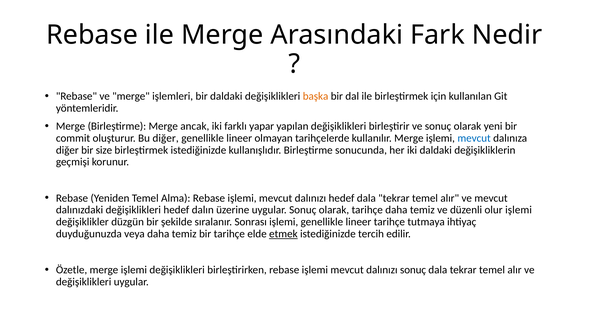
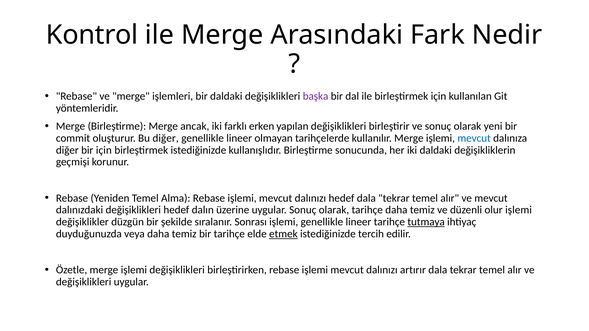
Rebase: Rebase -> Kontrol (92, 35)
başka colour: orange -> purple (316, 96)
yapar: yapar -> erken (262, 126)
bir size: size -> için (104, 150)
tutmaya underline: none -> present (426, 222)
dalınızı sonuç: sonuç -> artırır (413, 270)
